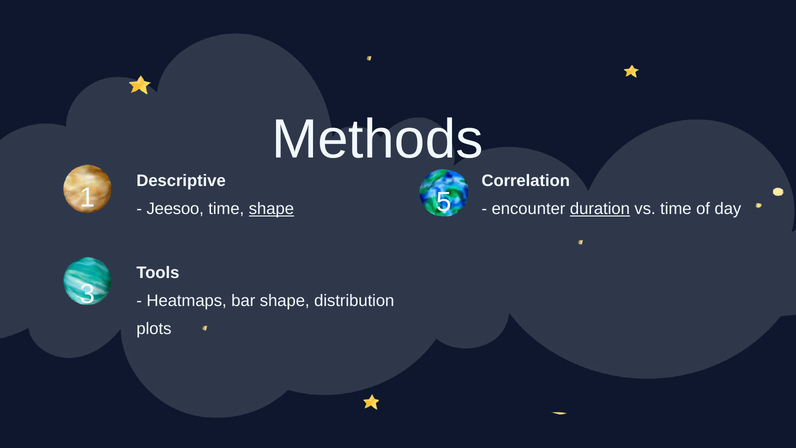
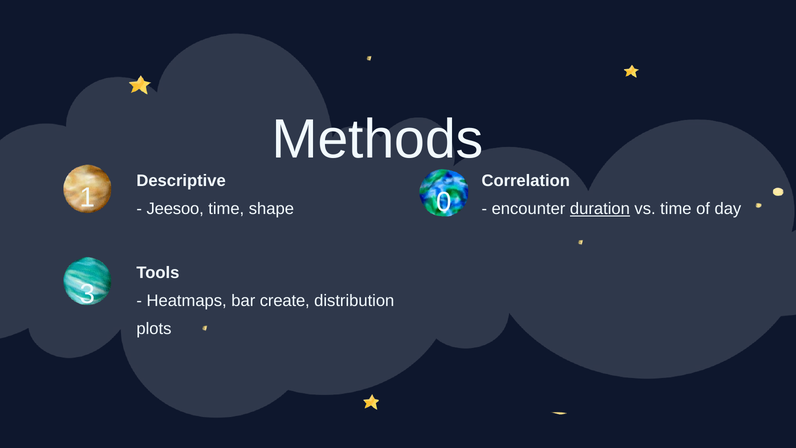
5: 5 -> 0 (444, 202)
shape underline: present -> none (271, 209)
bar shape: shape -> create (285, 301)
